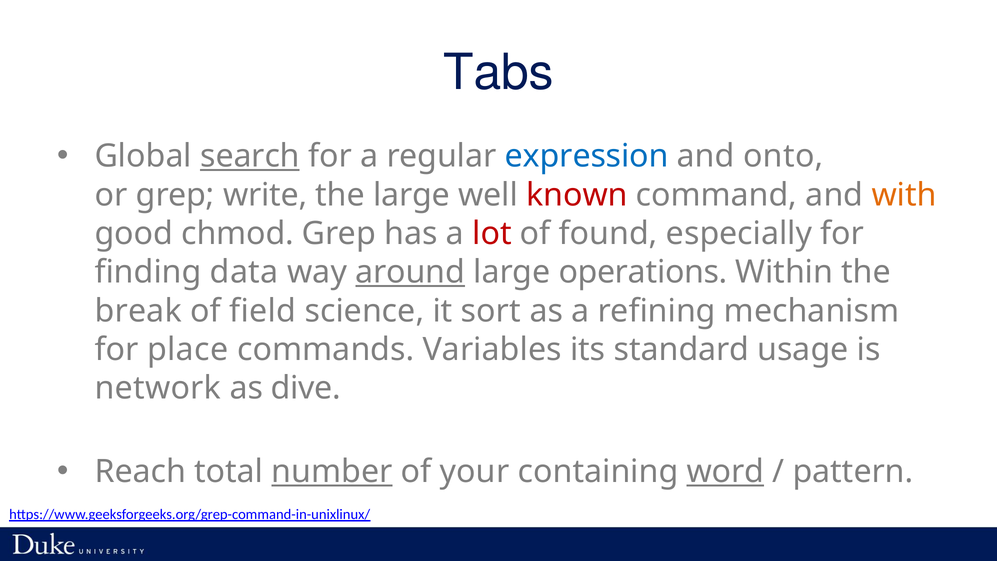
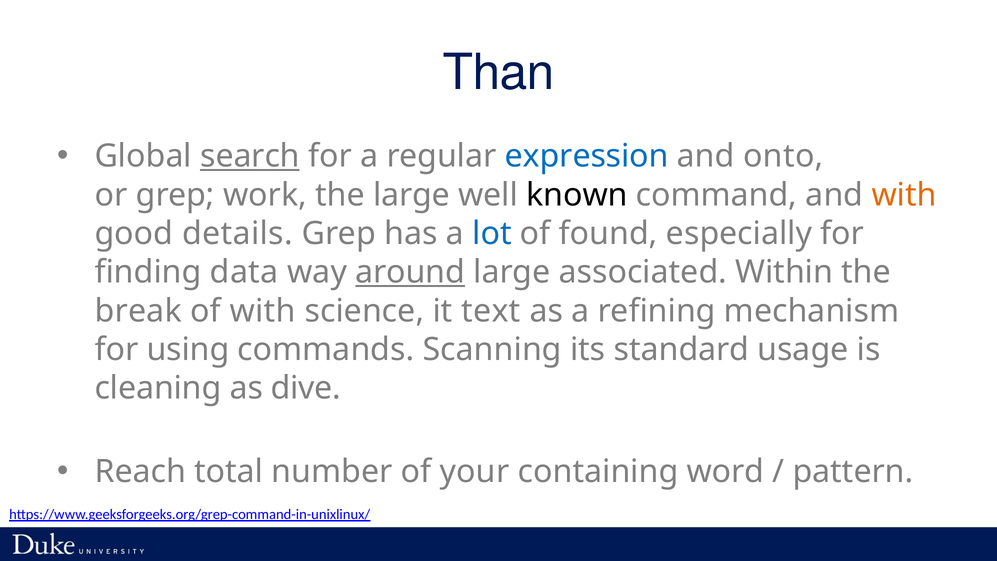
Tabs: Tabs -> Than (499, 73)
write: write -> work (265, 195)
known colour: red -> black (577, 195)
chmod: chmod -> details (237, 233)
lot colour: red -> blue (492, 233)
operations: operations -> associated (643, 272)
of field: field -> with (263, 311)
sort: sort -> text (491, 311)
place: place -> using (188, 349)
Variables: Variables -> Scanning (492, 349)
network: network -> cleaning (158, 388)
number underline: present -> none (332, 472)
word underline: present -> none (725, 472)
